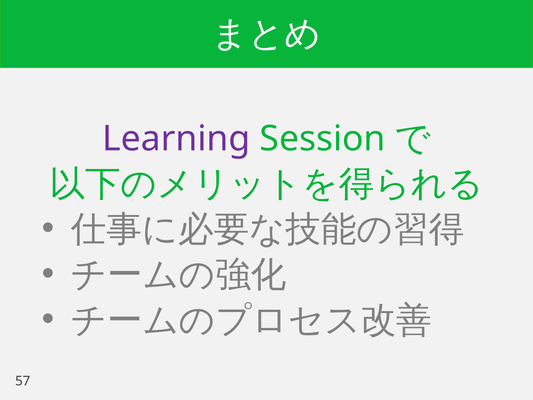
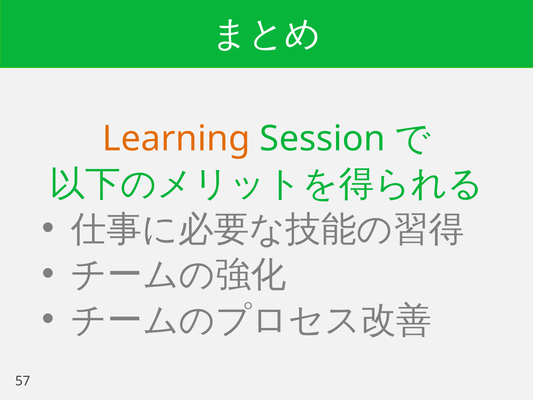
Learning colour: purple -> orange (176, 139)
